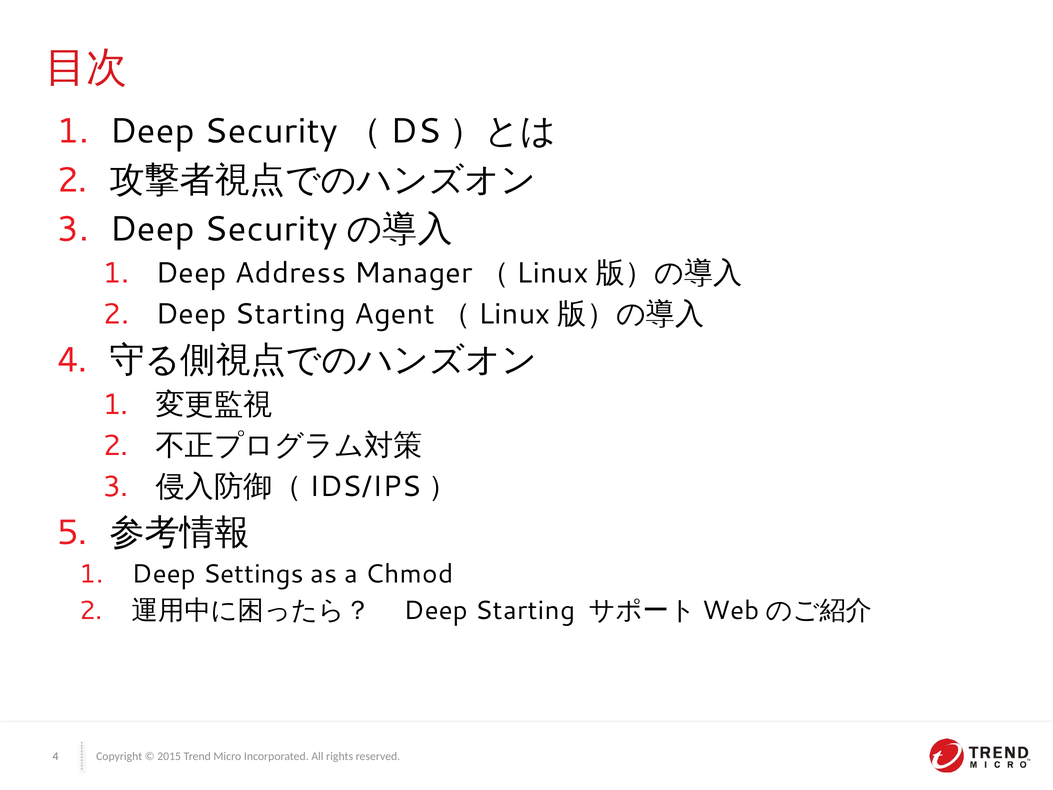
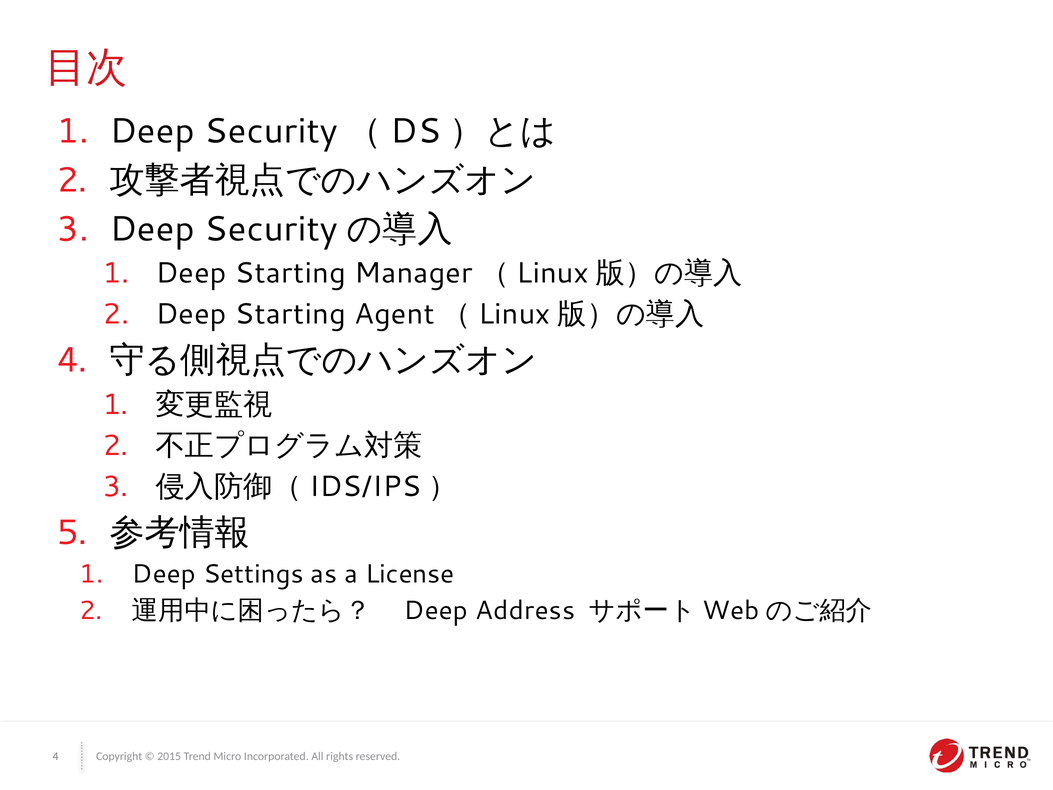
Address: Address -> Starting (290, 273)
Chmod: Chmod -> License (410, 574)
Starting: Starting -> Address (525, 611)
